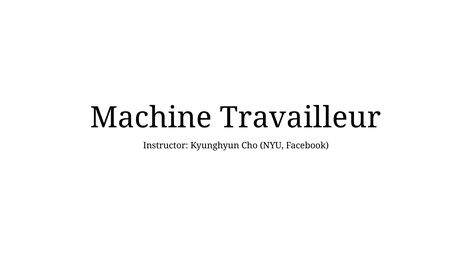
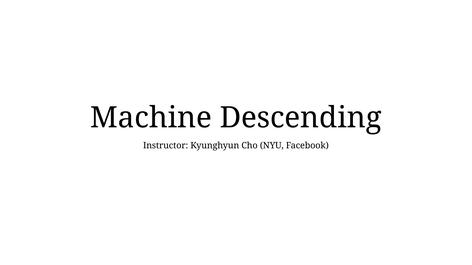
Travailleur: Travailleur -> Descending (301, 118)
